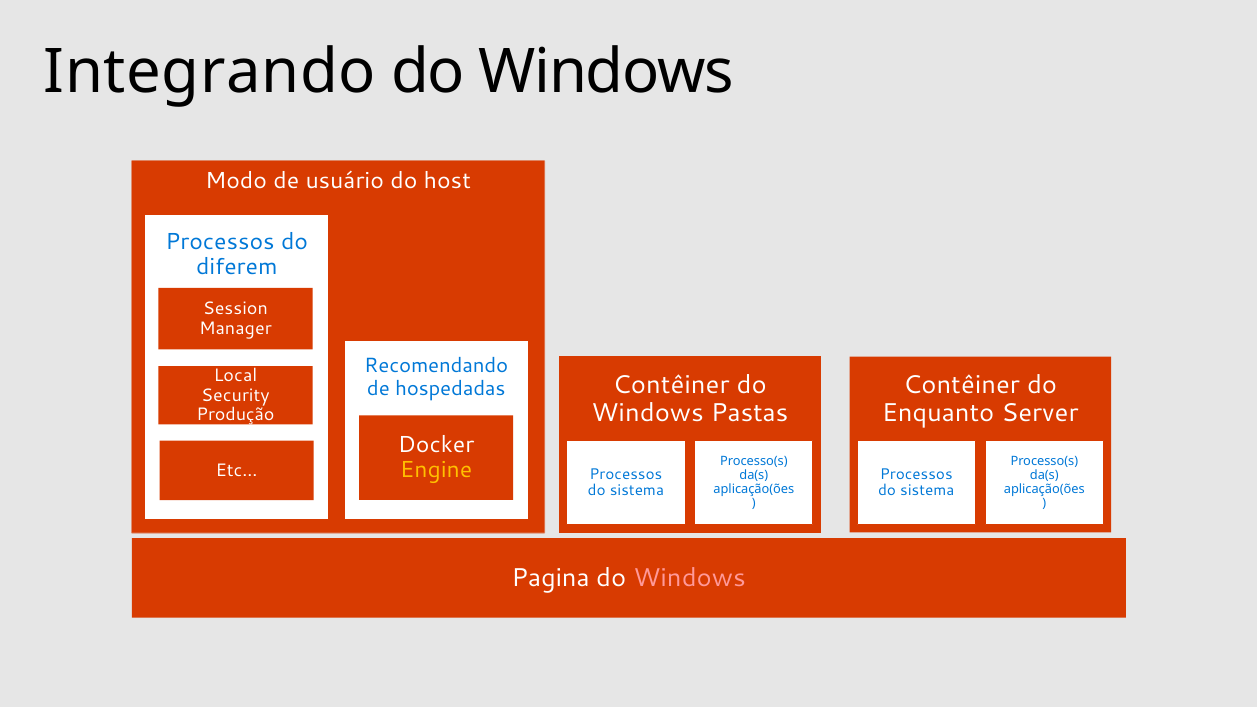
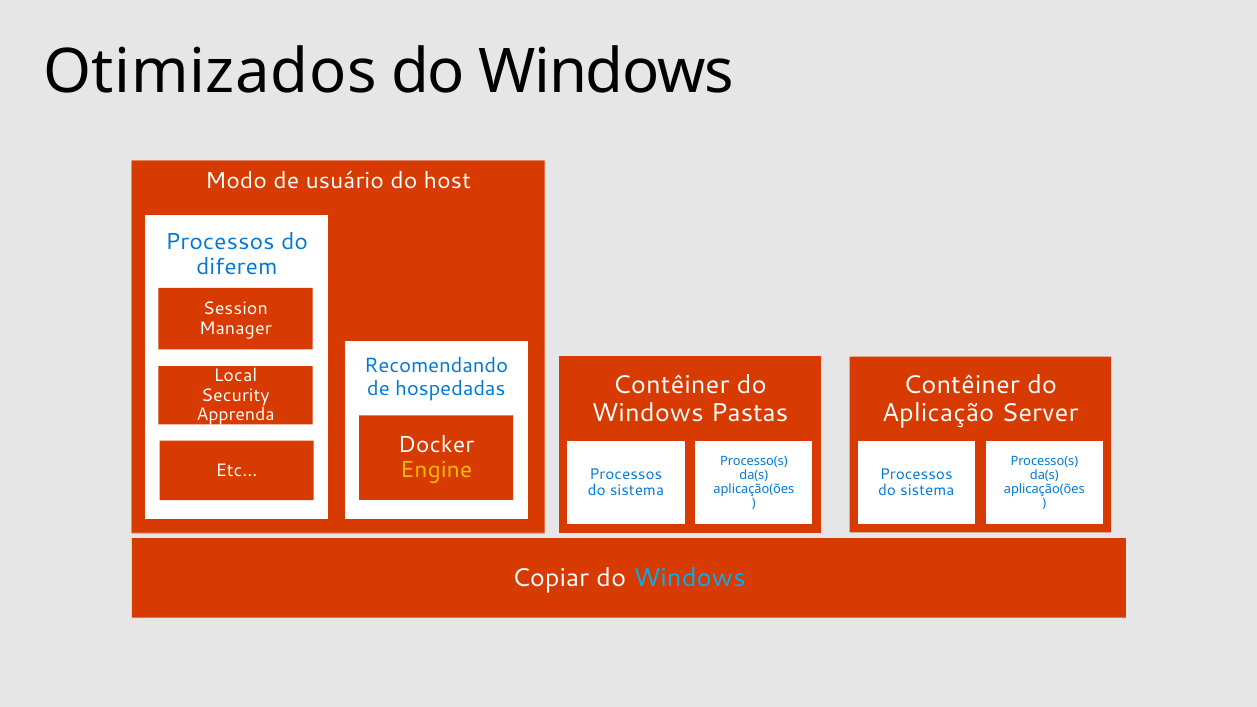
Integrando: Integrando -> Otimizados (210, 72)
Enquanto: Enquanto -> Aplicação (938, 413)
Produção: Produção -> Apprenda (235, 415)
Pagina: Pagina -> Copiar (551, 578)
Windows colour: pink -> light blue (690, 578)
